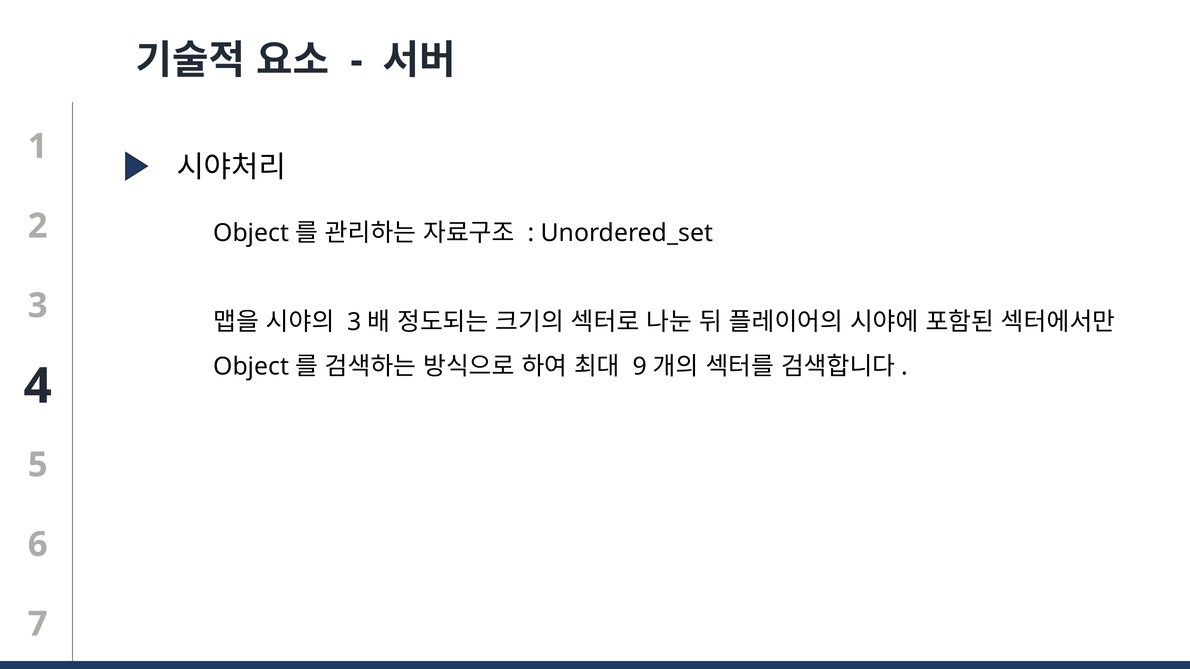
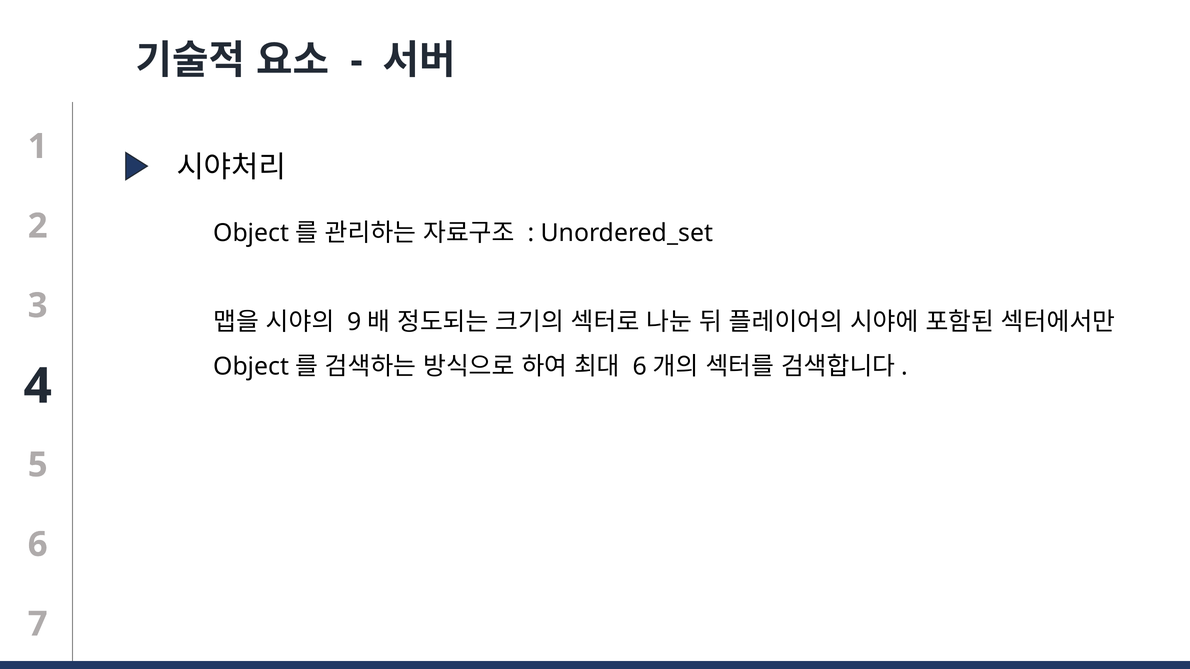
3: 3 -> 9 (354, 322)
9: 9 -> 6 (640, 367)
